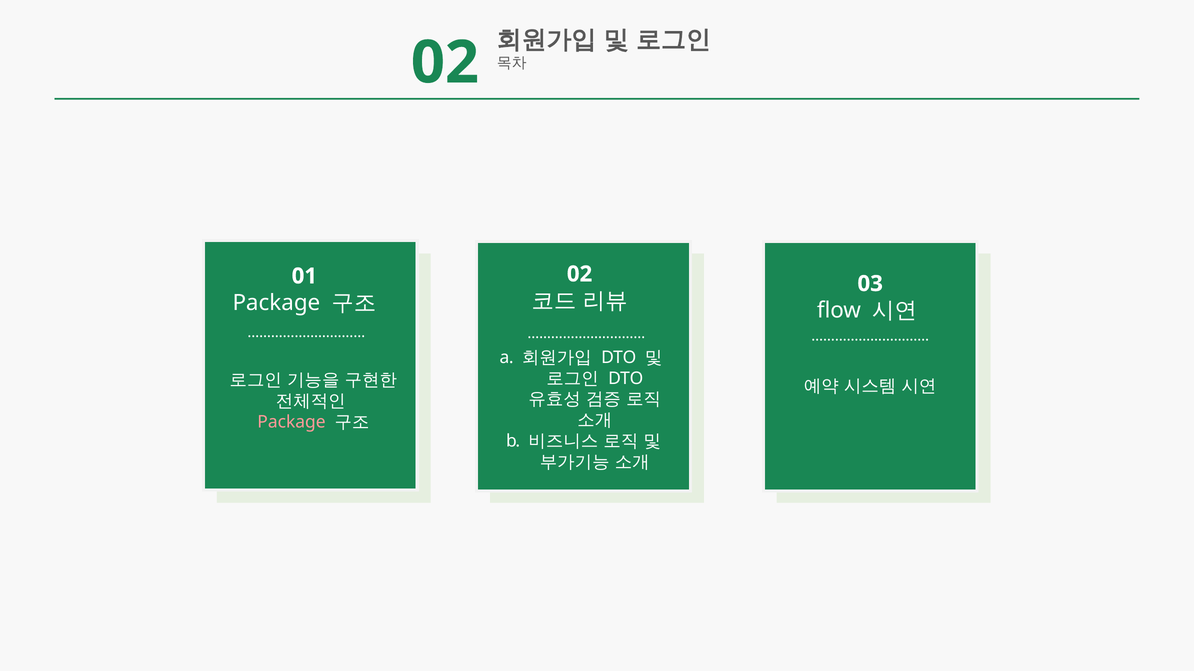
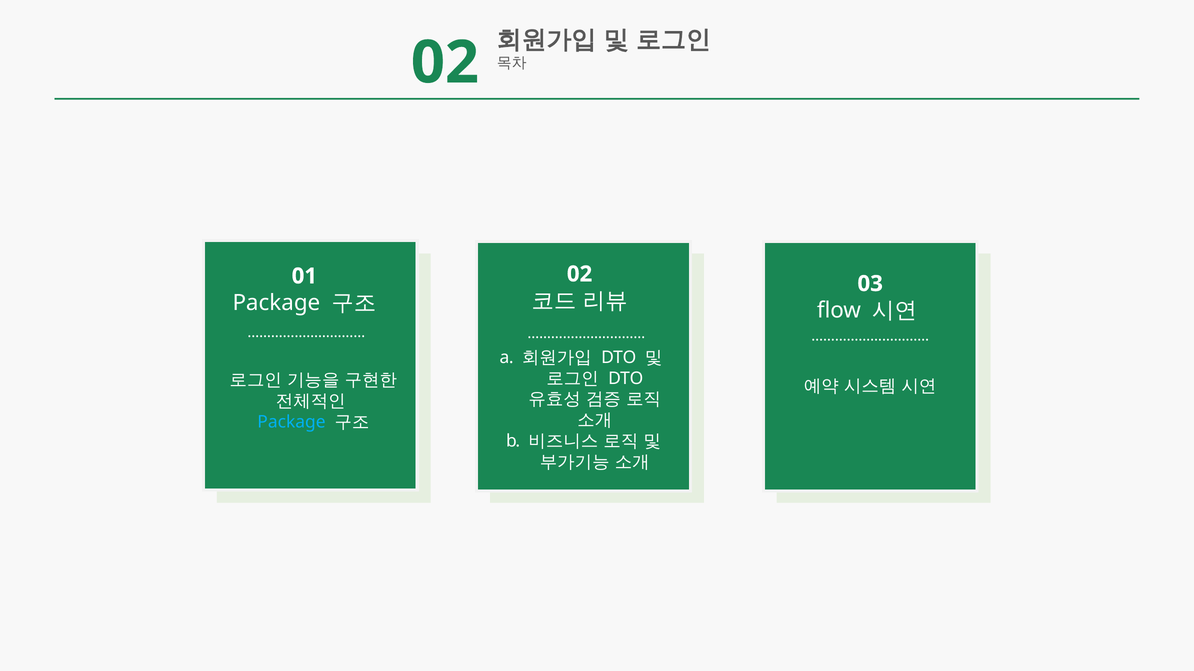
Package colour: pink -> light blue (292, 422)
